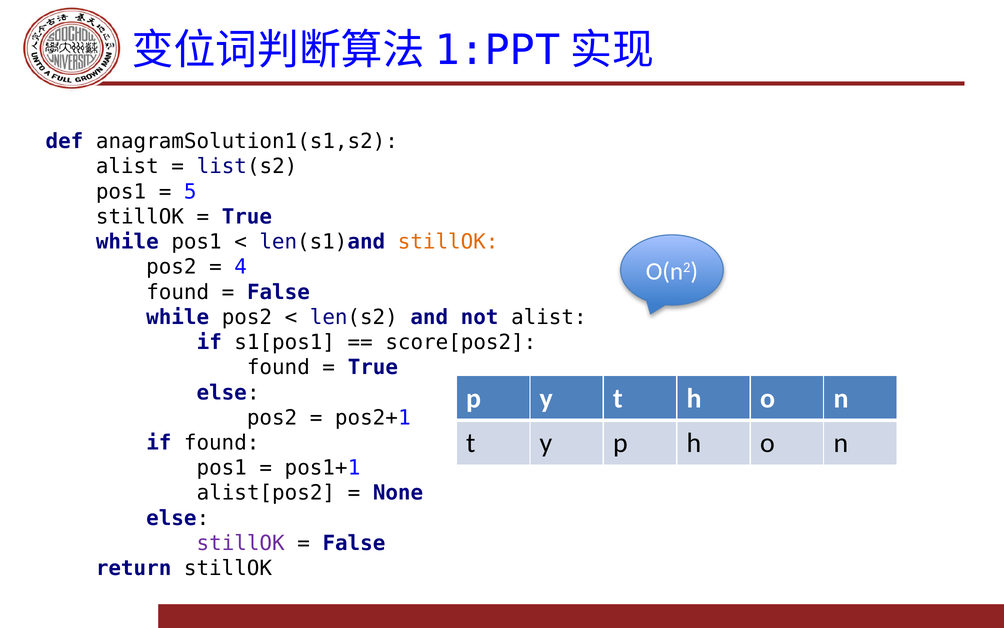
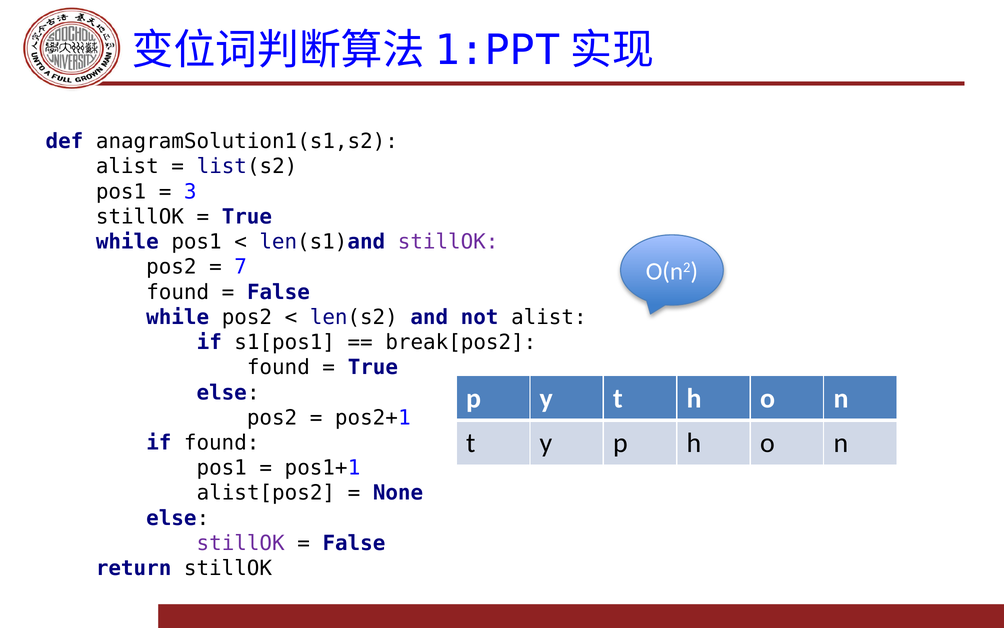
5: 5 -> 3 (190, 191)
stillOK colour: orange -> purple (448, 242)
4: 4 -> 7 (241, 267)
score[pos2: score[pos2 -> break[pos2 (461, 342)
